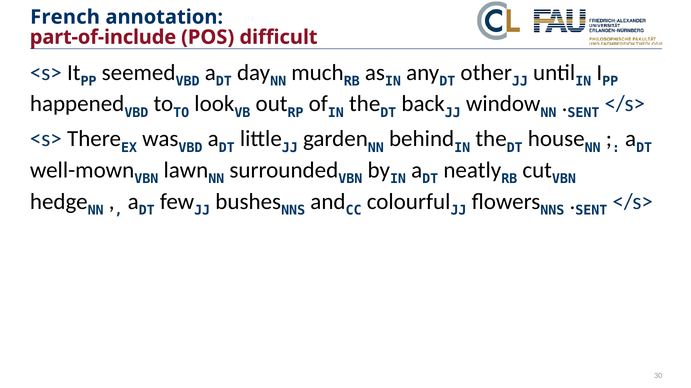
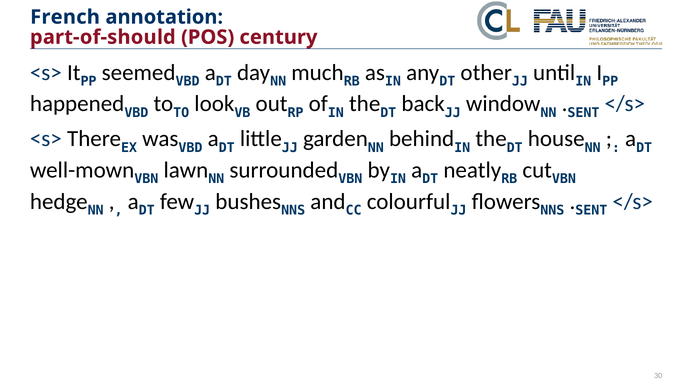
part-of-include: part-of-include -> part-of-should (103, 37)
difficult: difficult -> century (278, 37)
